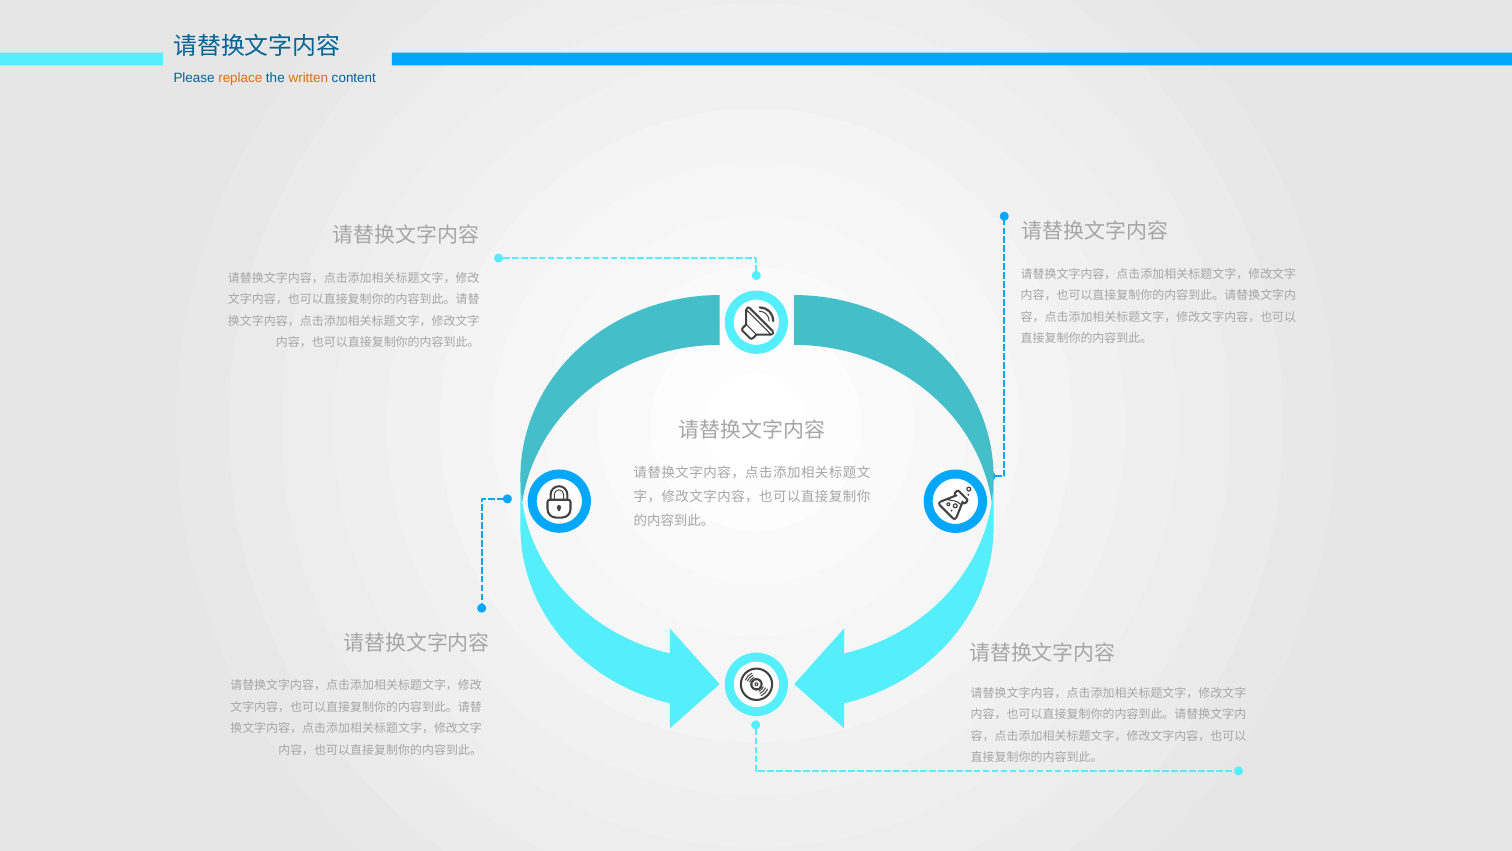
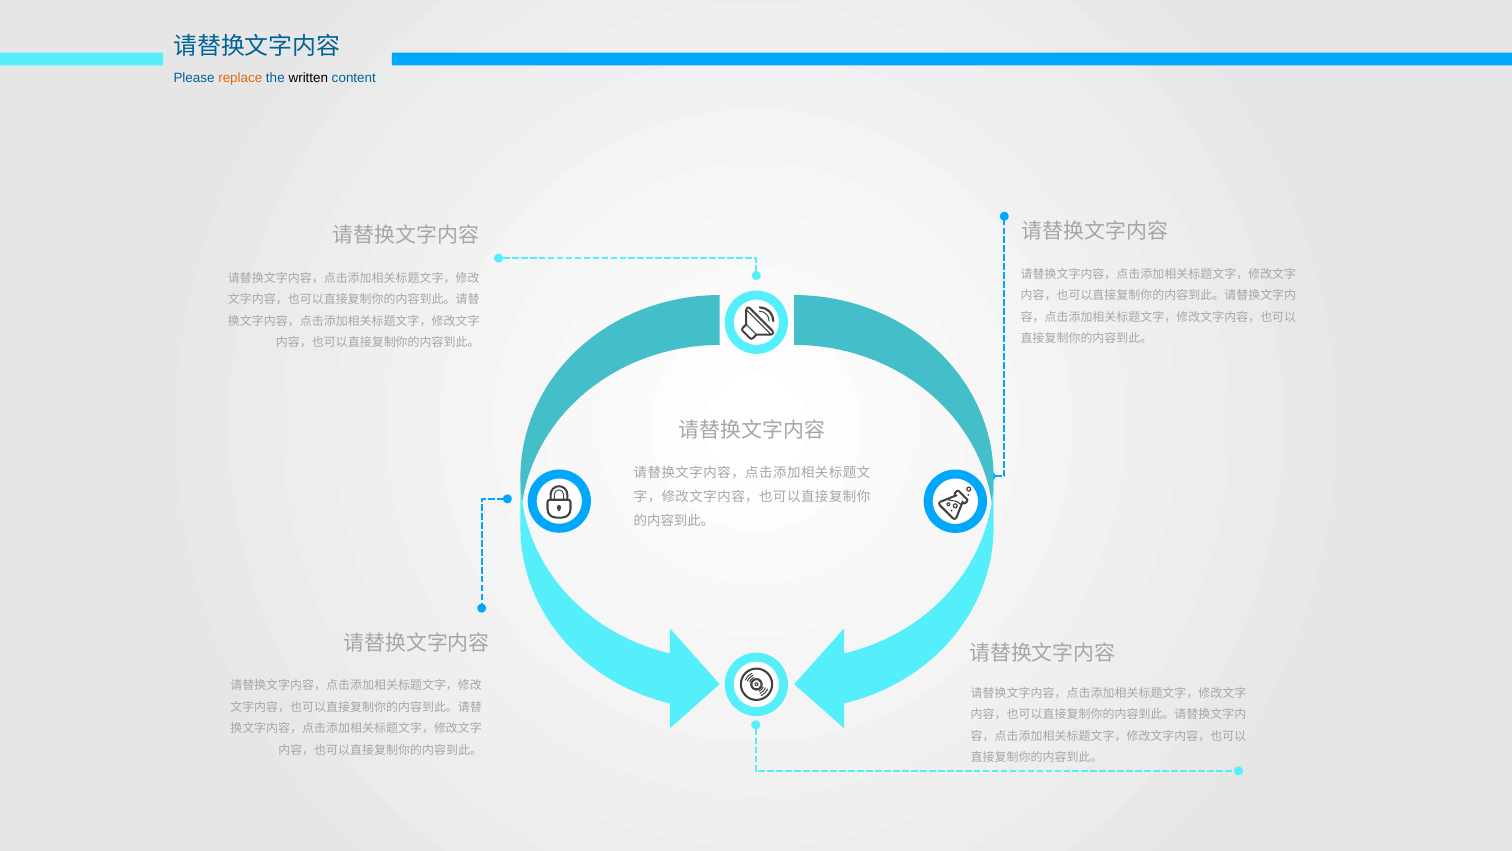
written colour: orange -> black (308, 78)
